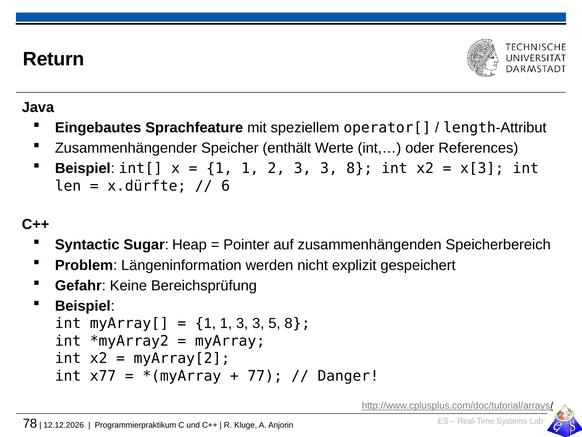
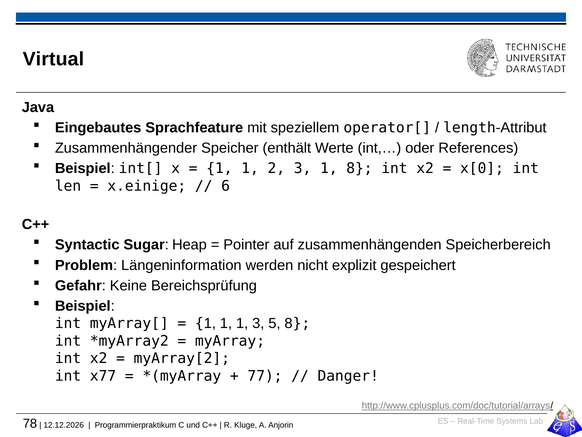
Return: Return -> Virtual (53, 59)
2 3 3: 3 -> 1 (329, 168)
x[3: x[3 -> x[0 (482, 168)
x.dürfte: x.dürfte -> x.einige (147, 186)
1 1 3: 3 -> 1 (242, 323)
